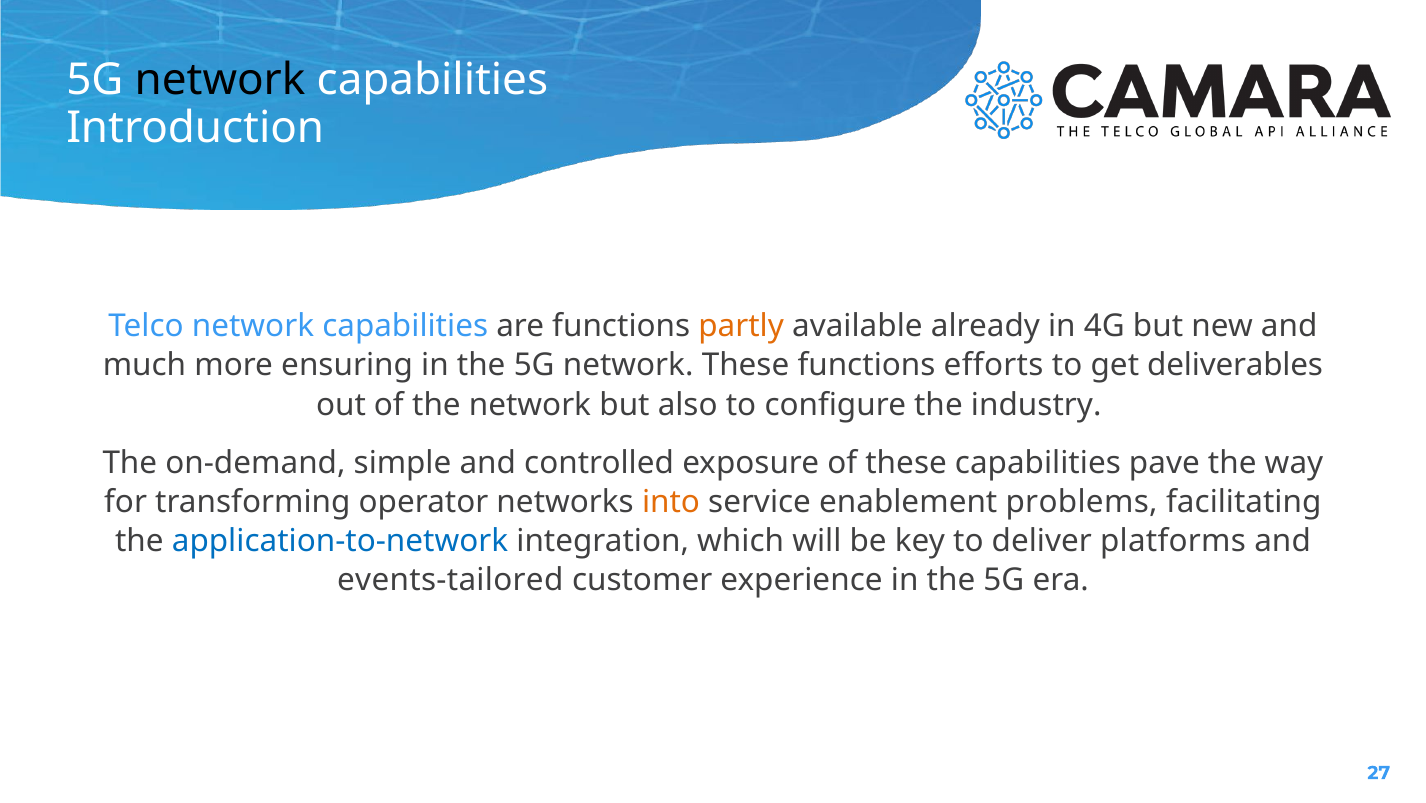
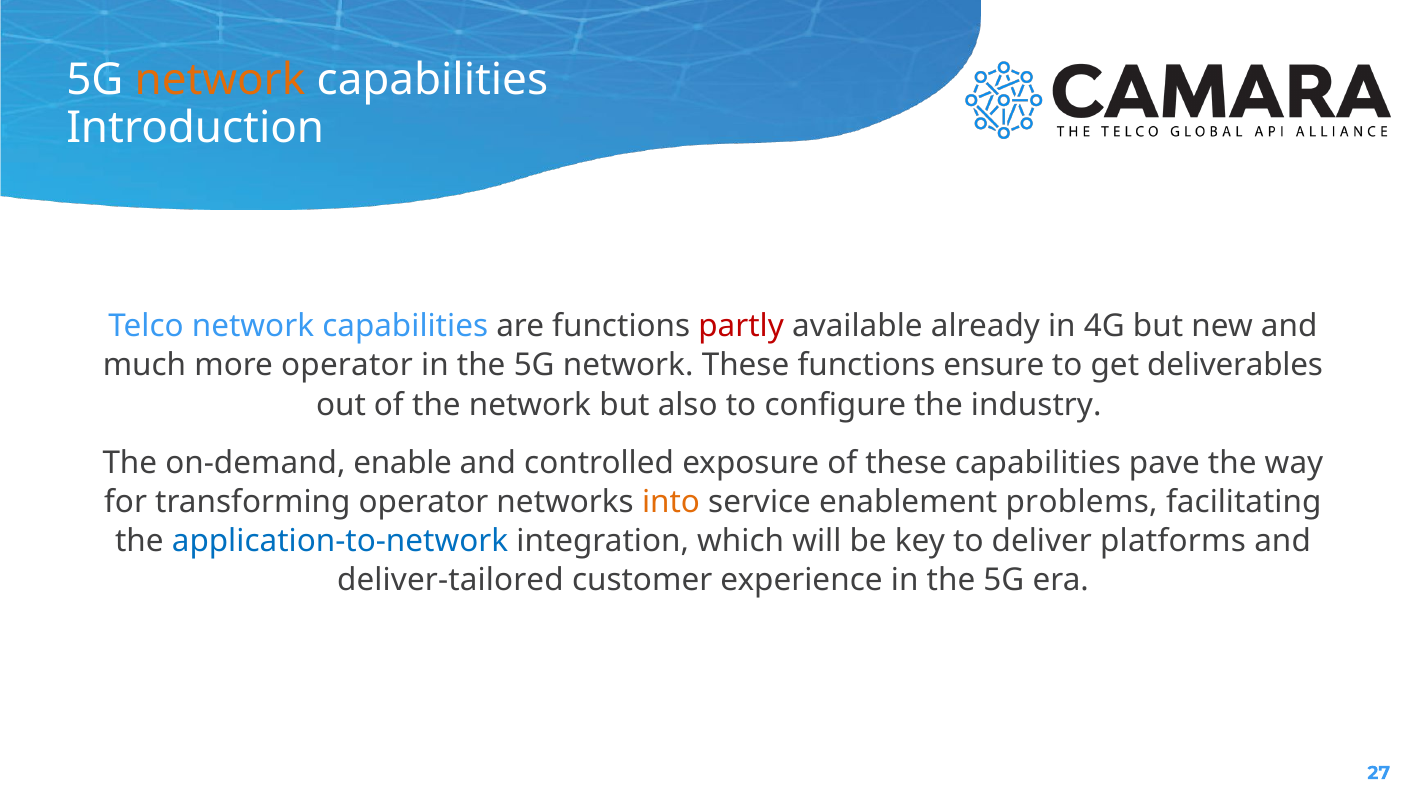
network colour: black -> orange (220, 80)
partly colour: orange -> red (741, 326)
more ensuring: ensuring -> operator (347, 365)
efforts: efforts -> ensure (994, 365)
simple: simple -> enable (403, 463)
events-tailored: events-tailored -> deliver-tailored (450, 580)
